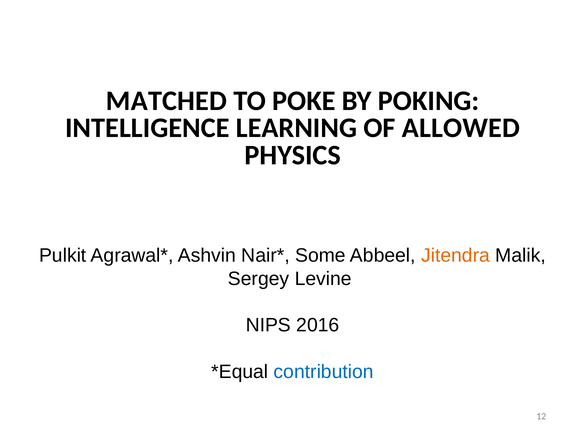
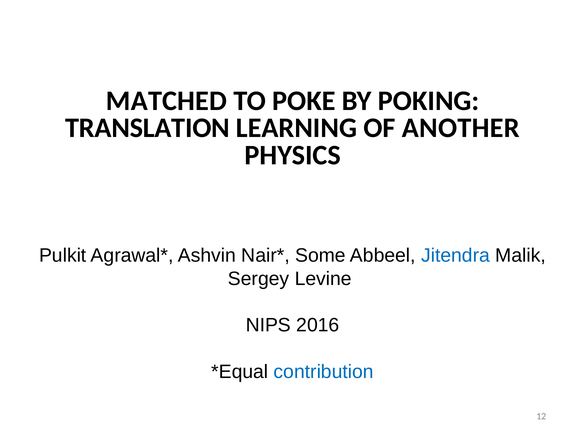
INTELLIGENCE: INTELLIGENCE -> TRANSLATION (147, 128)
ALLOWED: ALLOWED -> ANOTHER (461, 128)
Jitendra colour: orange -> blue (455, 255)
